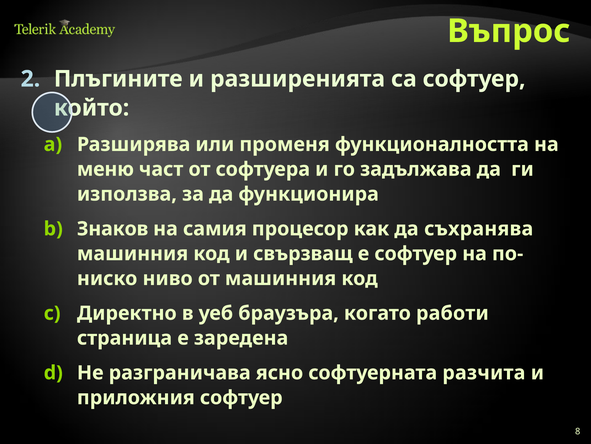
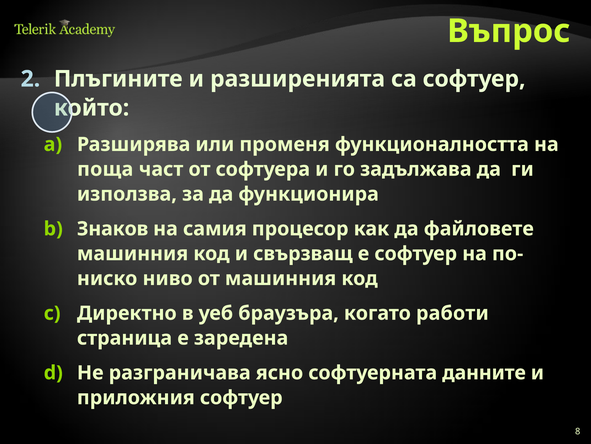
меню: меню -> поща (105, 169)
съхранява: съхранява -> файловете (479, 228)
разчита: разчита -> данните (484, 372)
